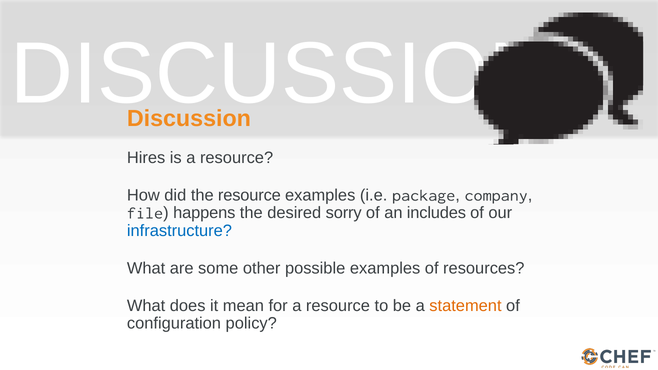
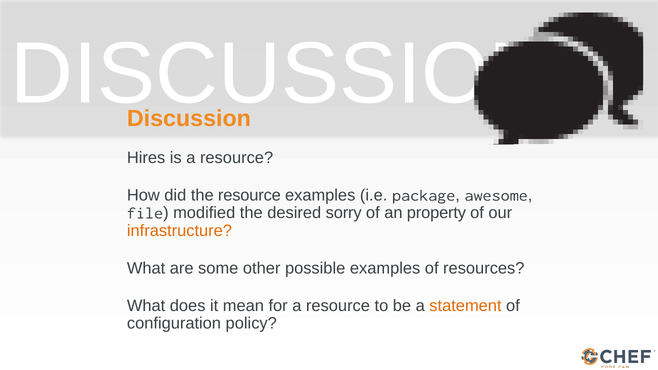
company: company -> awesome (496, 195)
happens: happens -> modified (204, 213)
includes: includes -> property (436, 213)
infrastructure colour: blue -> orange (179, 231)
